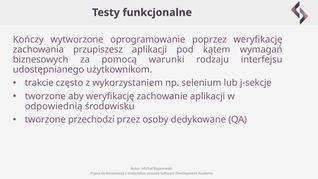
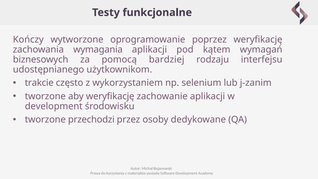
przupiszesz: przupiszesz -> wymagania (98, 50)
warunki: warunki -> bardziej (167, 60)
j-sekcje: j-sekcje -> j-zanim (256, 83)
odpowiednią: odpowiednią -> development (54, 106)
